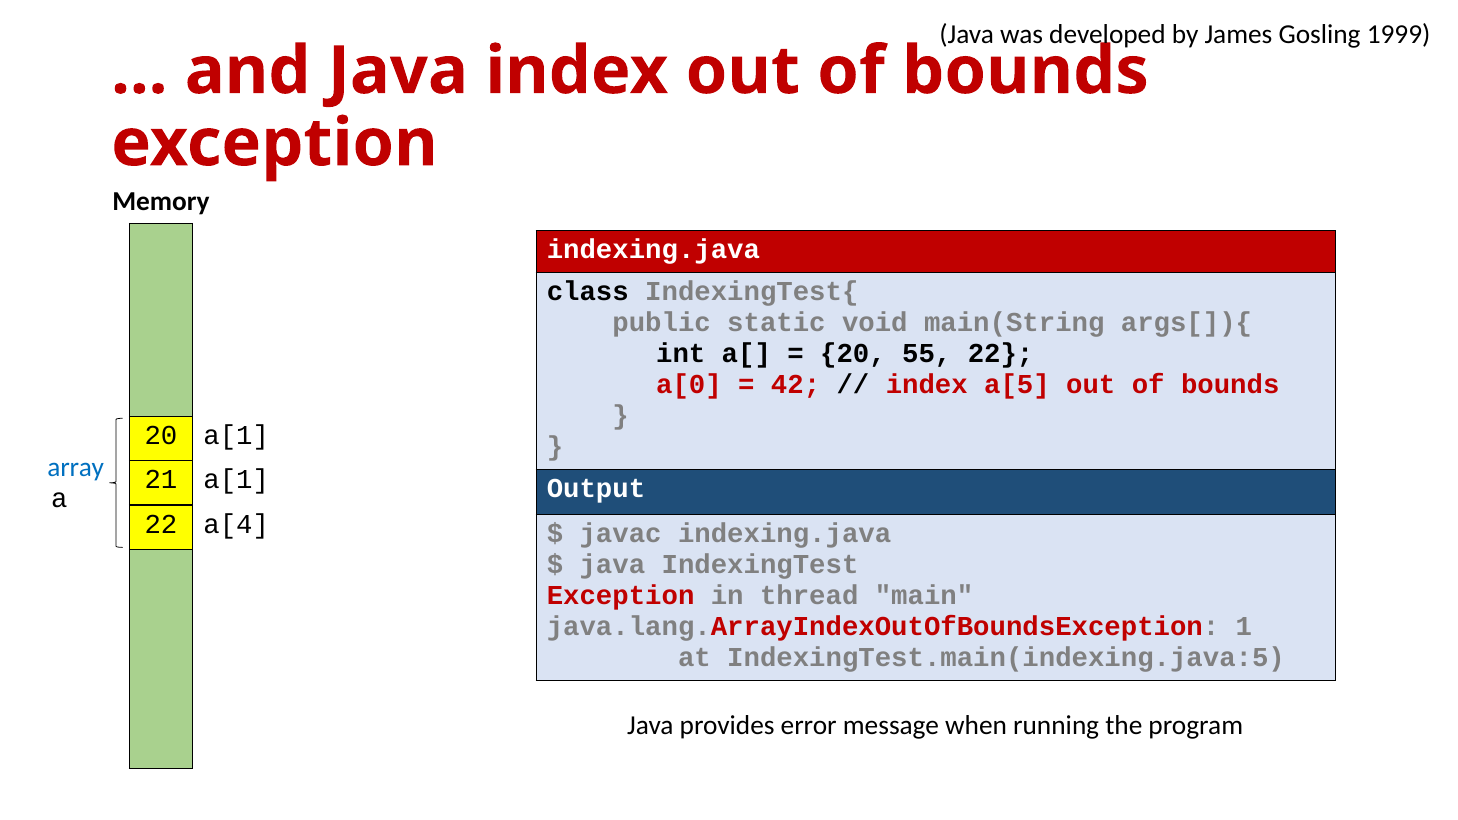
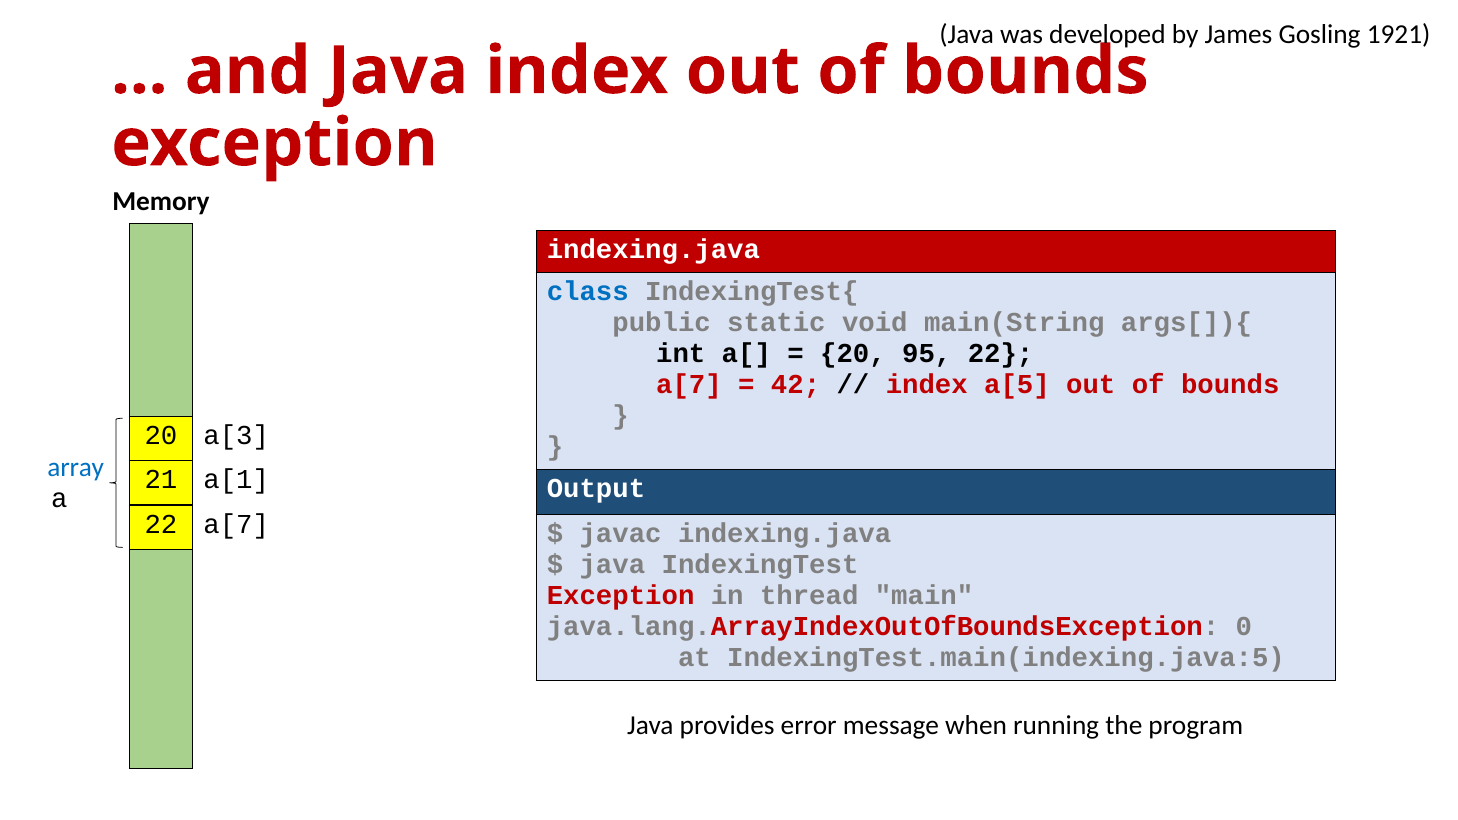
1999: 1999 -> 1921 (1399, 34)
class colour: black -> blue (588, 292)
55: 55 -> 95 (927, 354)
a[0: a[0 -> a[7 (689, 385)
20 a[1: a[1 -> a[3 (236, 435)
a[4: a[4 -> a[7 (236, 524)
1: 1 -> 0 (1244, 627)
